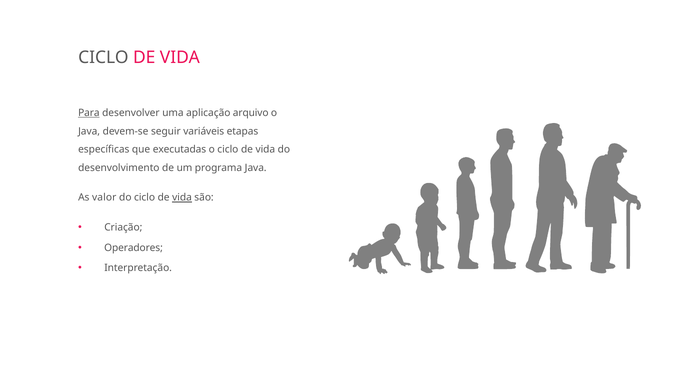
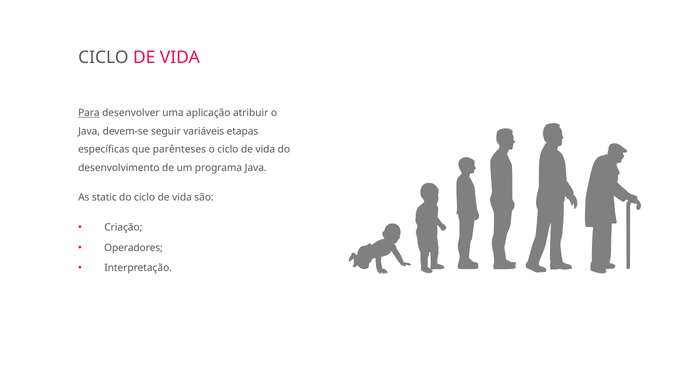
arquivo: arquivo -> atribuir (251, 113)
executadas: executadas -> parênteses (179, 150)
valor: valor -> static (104, 198)
vida underline: present -> none (182, 198)
